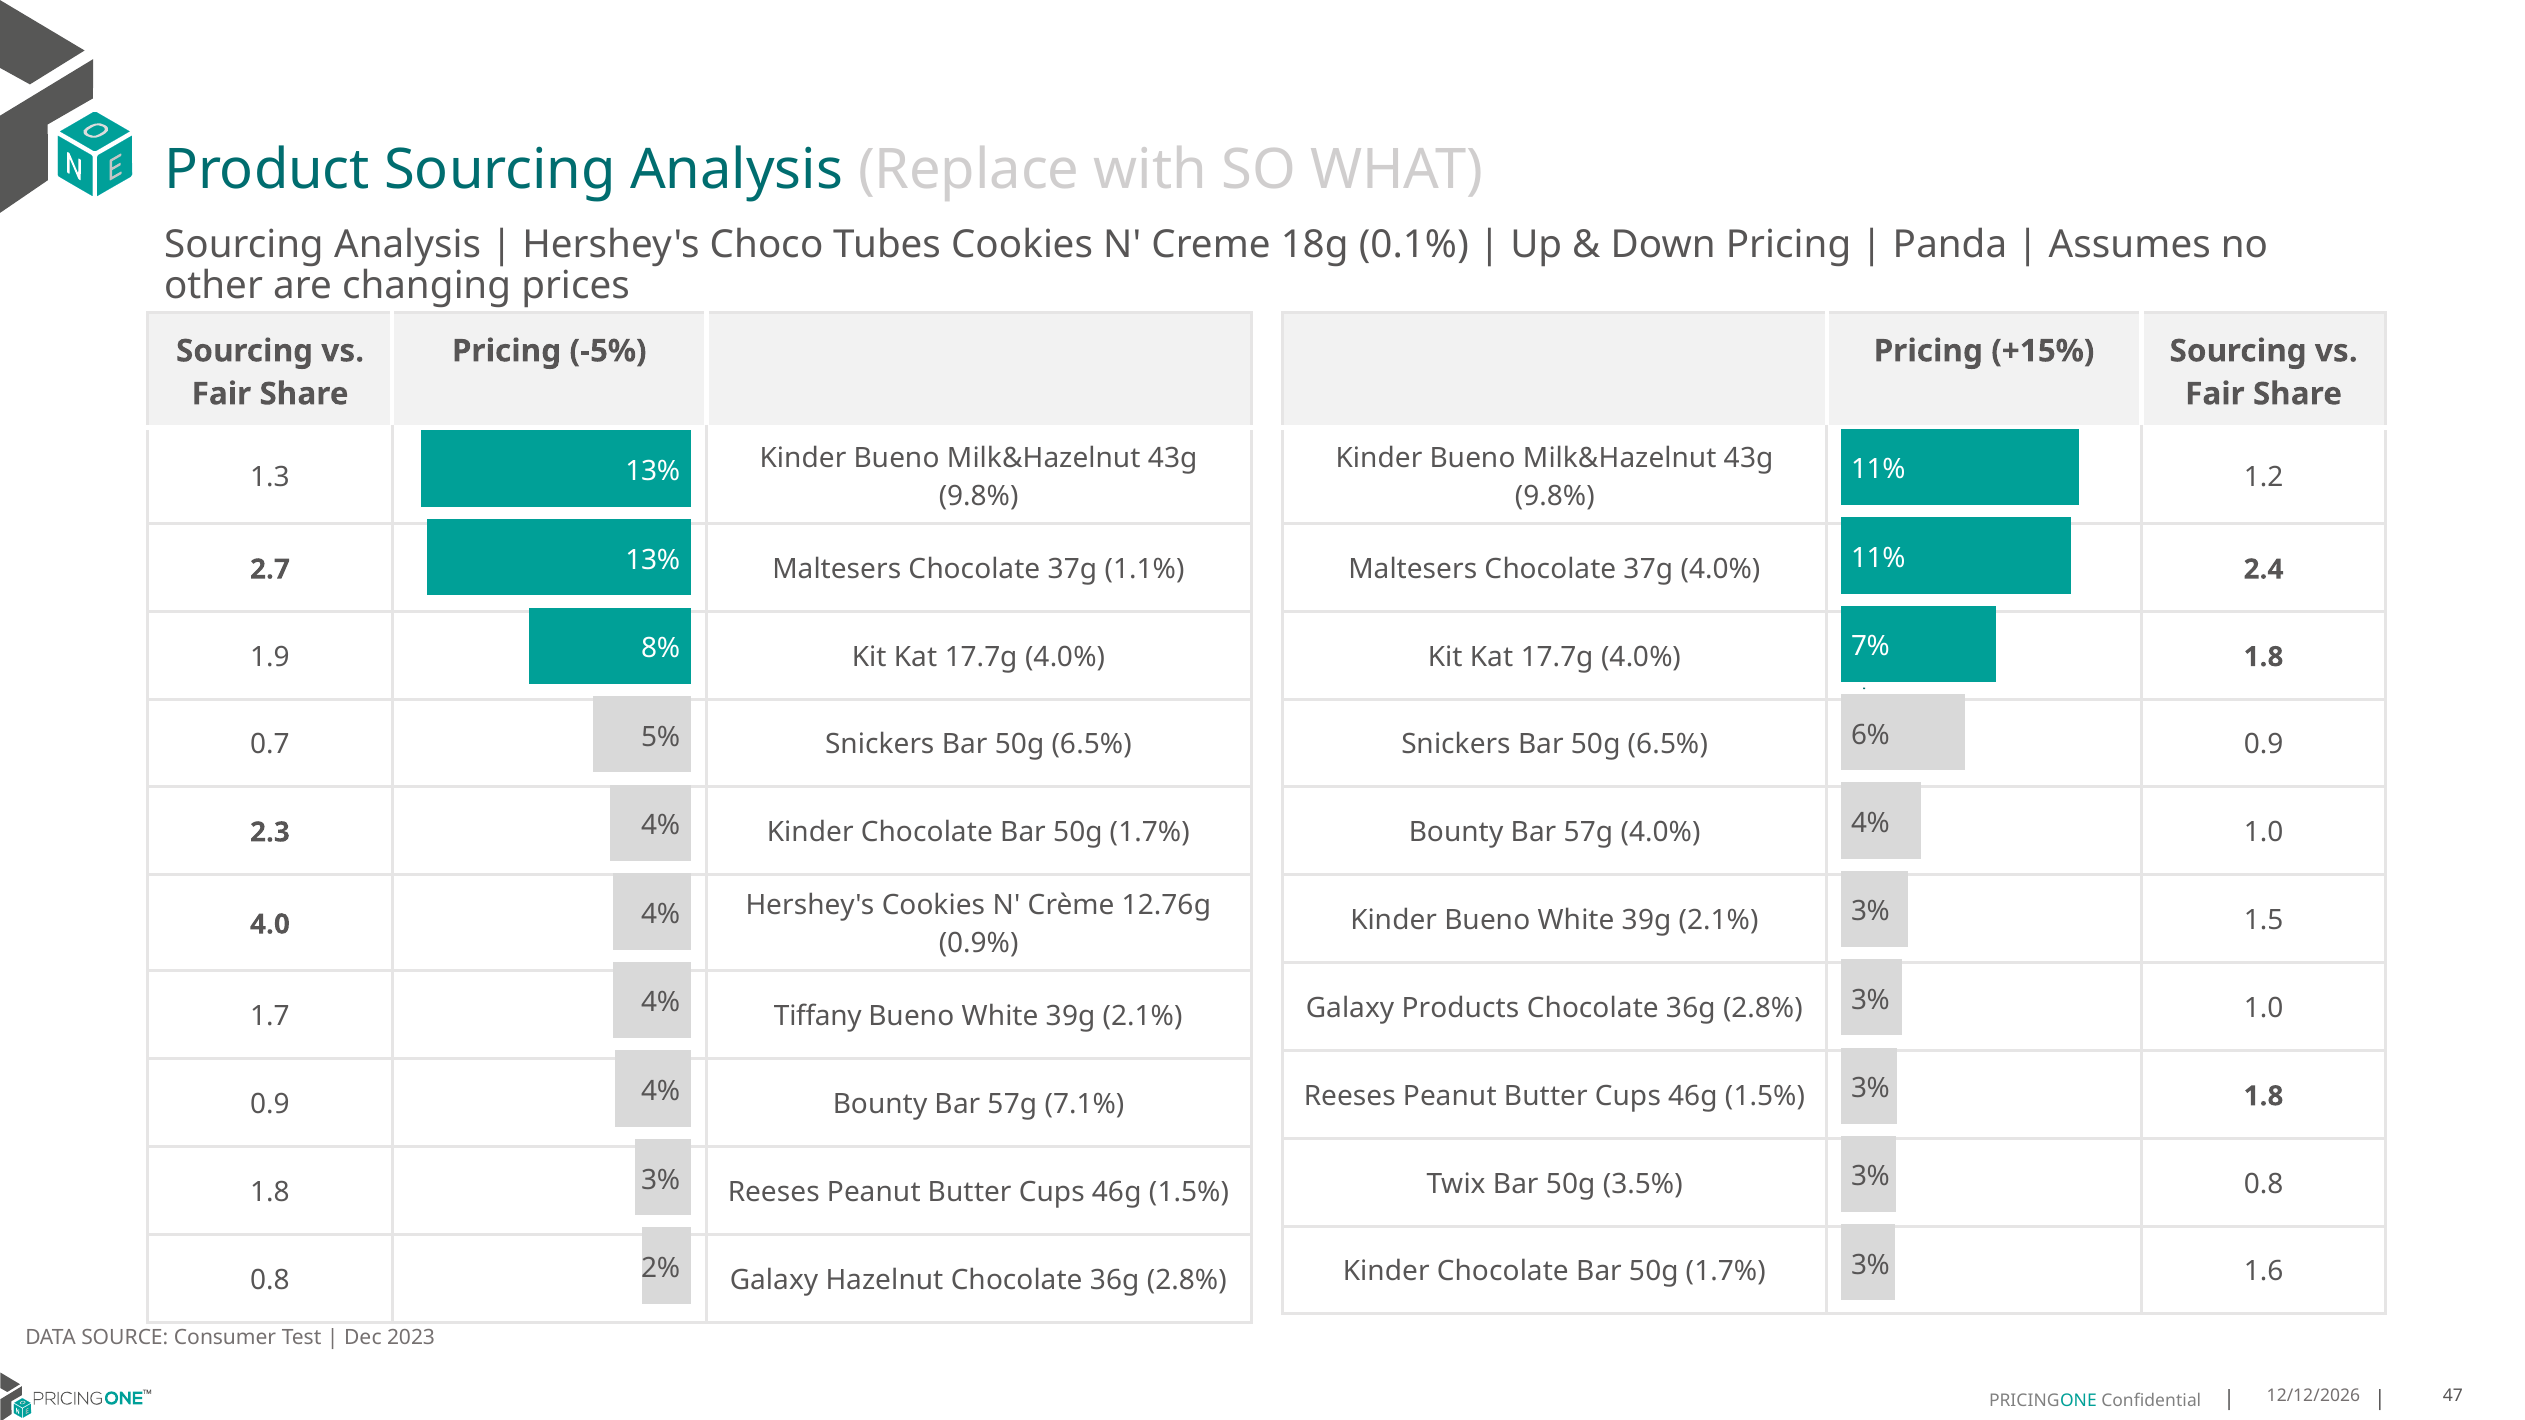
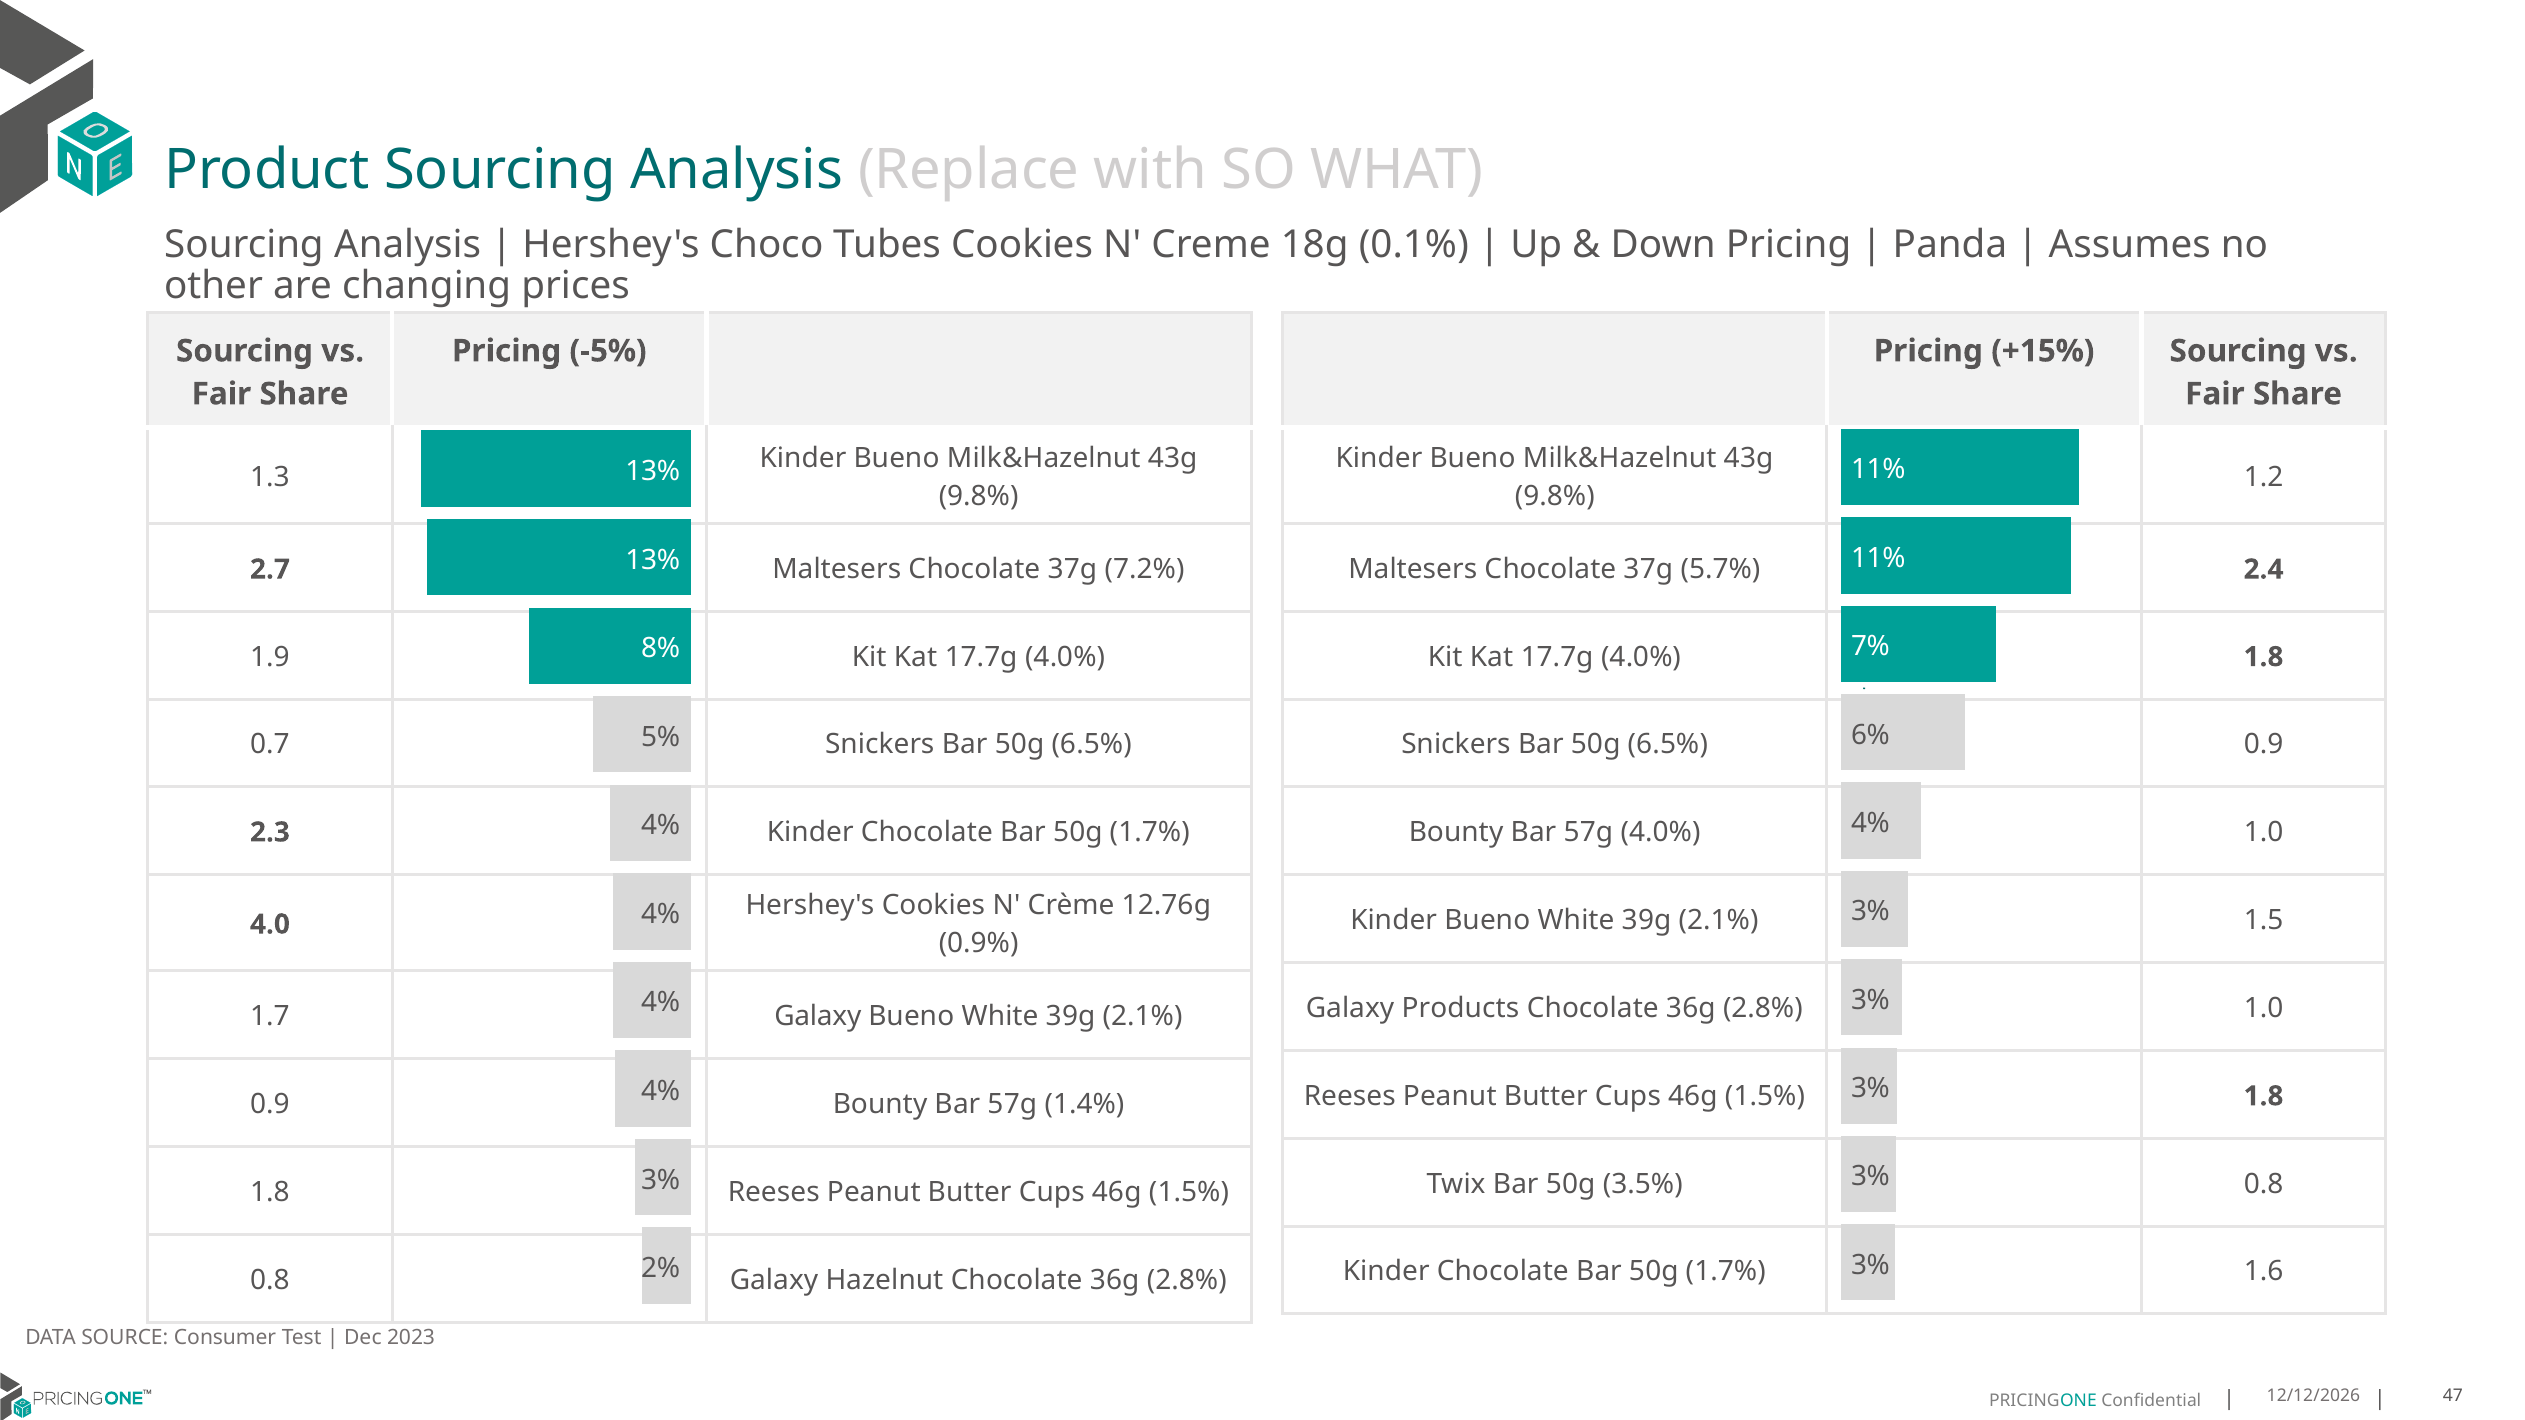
37g 4.0%: 4.0% -> 5.7% (1721, 569)
1.1%: 1.1% -> 7.2% (1145, 569)
1.7 Tiffany: Tiffany -> Galaxy (818, 1017)
7.1%: 7.1% -> 1.4% (1085, 1104)
